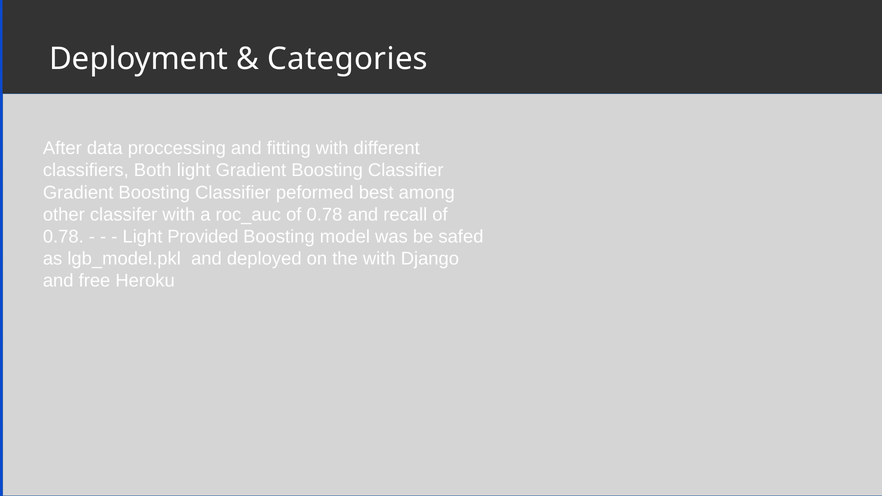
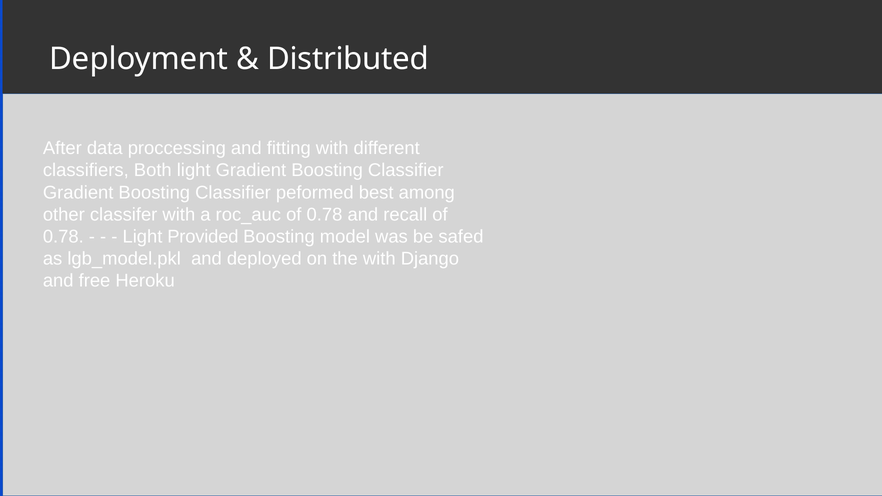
Categories: Categories -> Distributed (348, 59)
